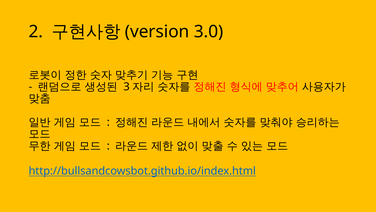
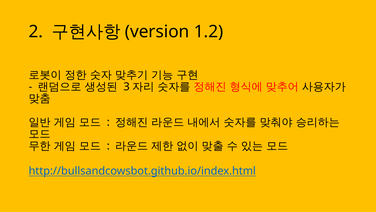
3.0: 3.0 -> 1.2 (209, 32)
